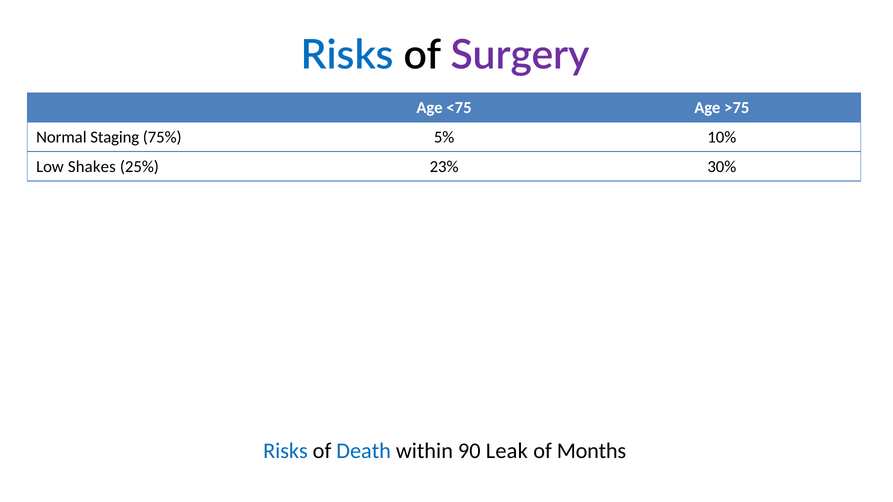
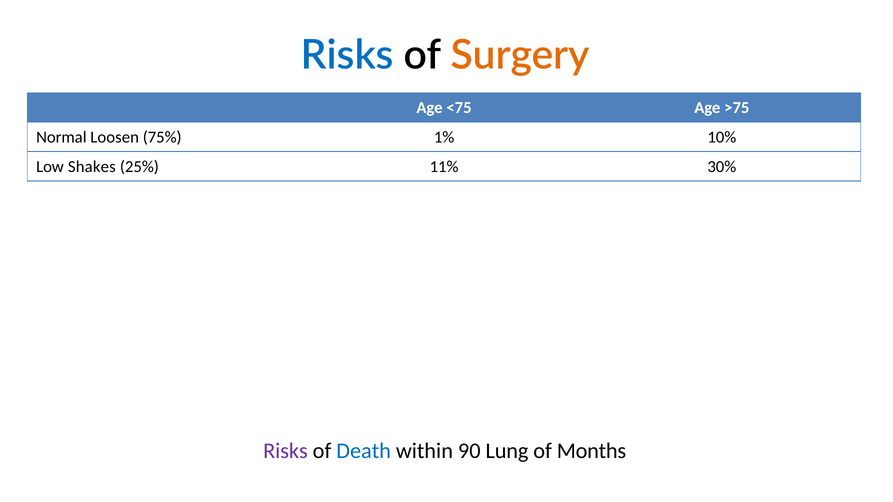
Surgery colour: purple -> orange (520, 55)
Staging: Staging -> Loosen (115, 137)
5%: 5% -> 1% (444, 137)
23%: 23% -> 11% (444, 167)
Risks colour: blue -> purple (285, 451)
Leak: Leak -> Lung (507, 451)
